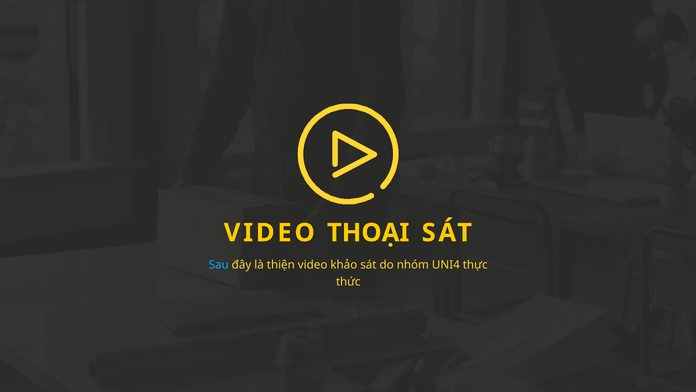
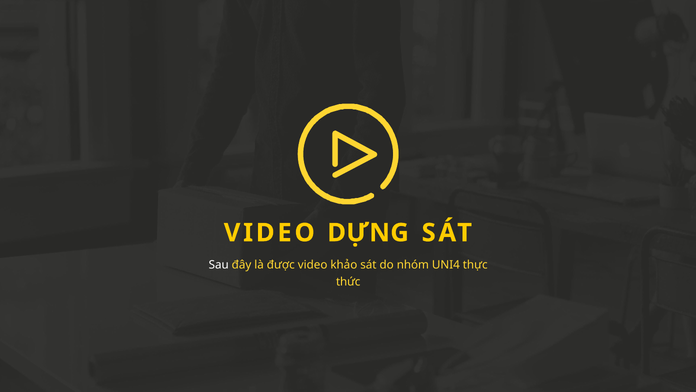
THOẠI: THOẠI -> DỰNG (368, 233)
Sau colour: light blue -> white (219, 265)
thiện: thiện -> được (281, 265)
